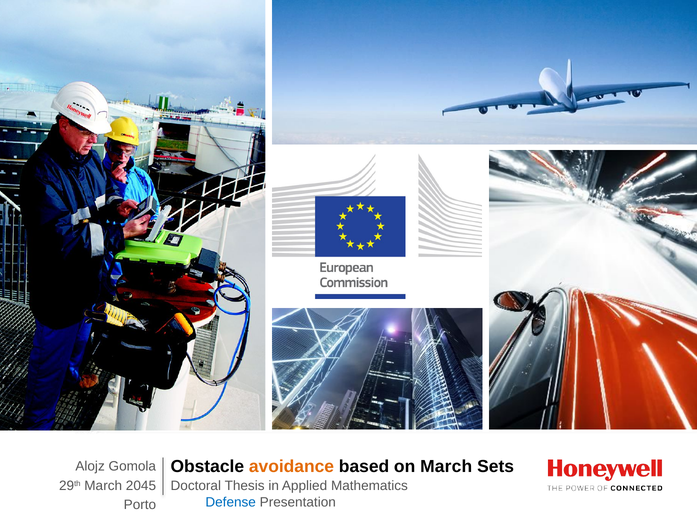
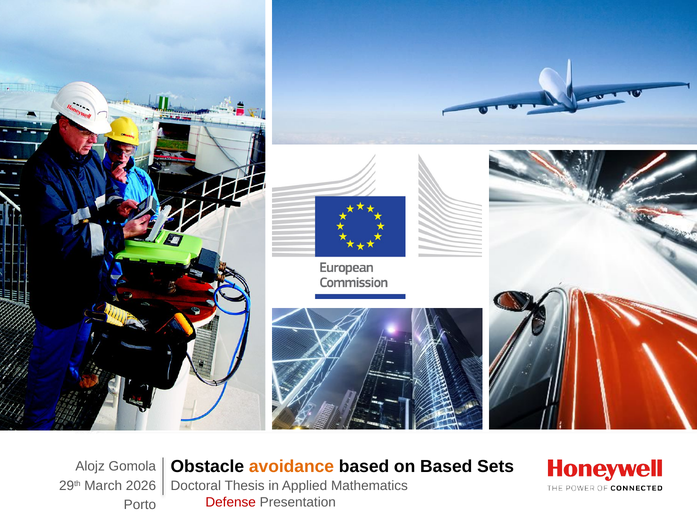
on March: March -> Based (446, 467)
2045: 2045 -> 2026 (141, 487)
Defense colour: blue -> red (231, 503)
